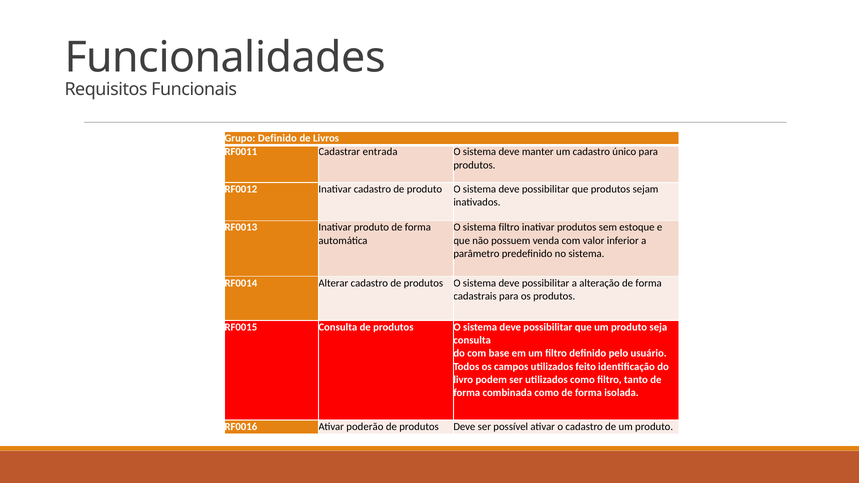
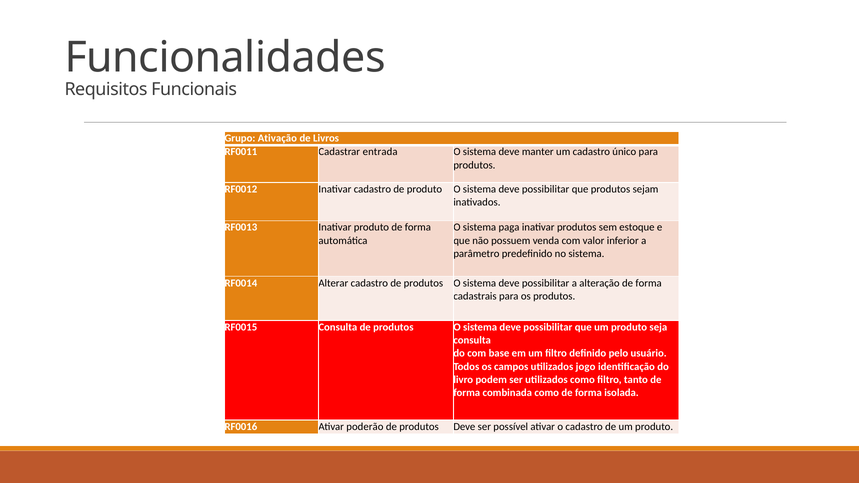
Grupo Definido: Definido -> Ativação (277, 138)
sistema filtro: filtro -> paga (509, 227)
feito: feito -> jogo (586, 367)
